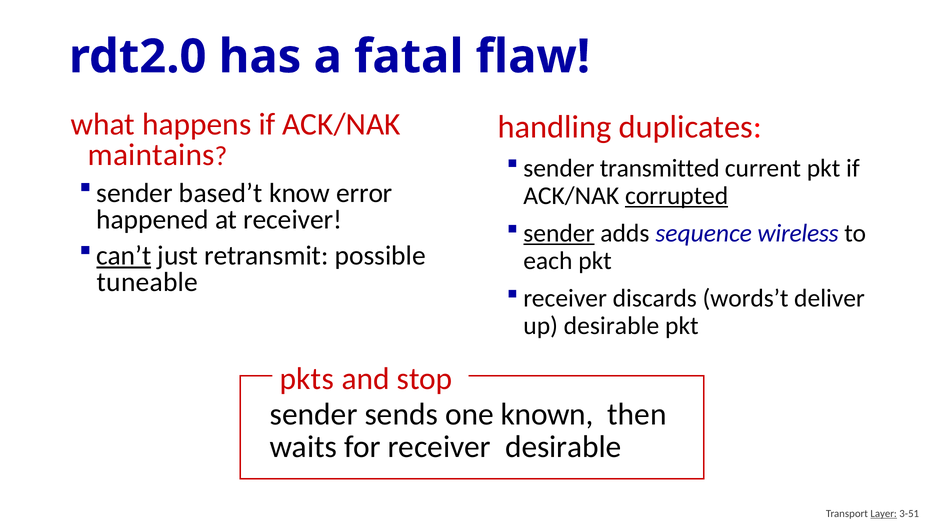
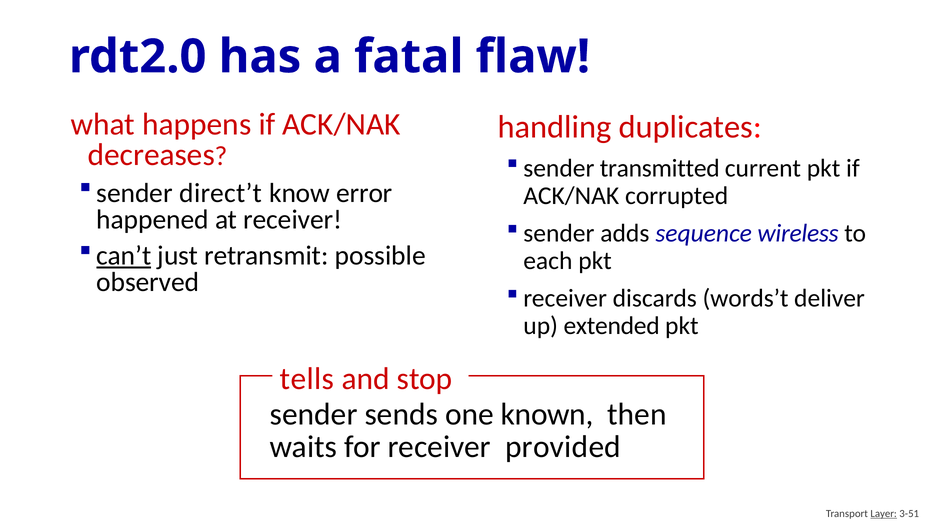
maintains: maintains -> decreases (151, 155)
based’t: based’t -> direct’t (221, 193)
corrupted underline: present -> none (677, 196)
sender underline: present -> none (559, 233)
tuneable: tuneable -> observed (148, 282)
up desirable: desirable -> extended (612, 326)
pkts: pkts -> tells (307, 379)
receiver desirable: desirable -> provided (563, 447)
